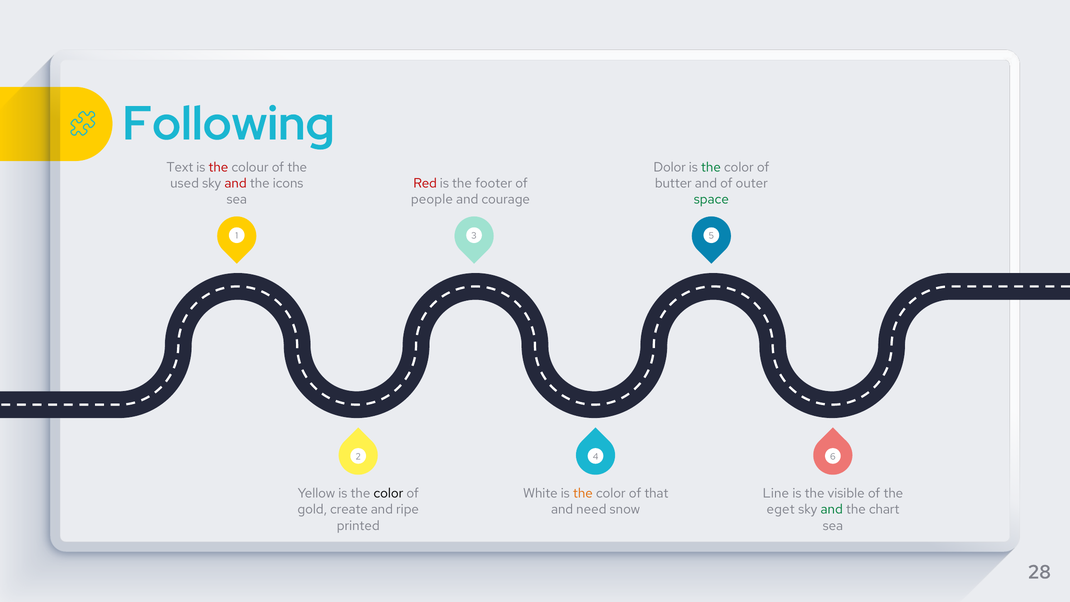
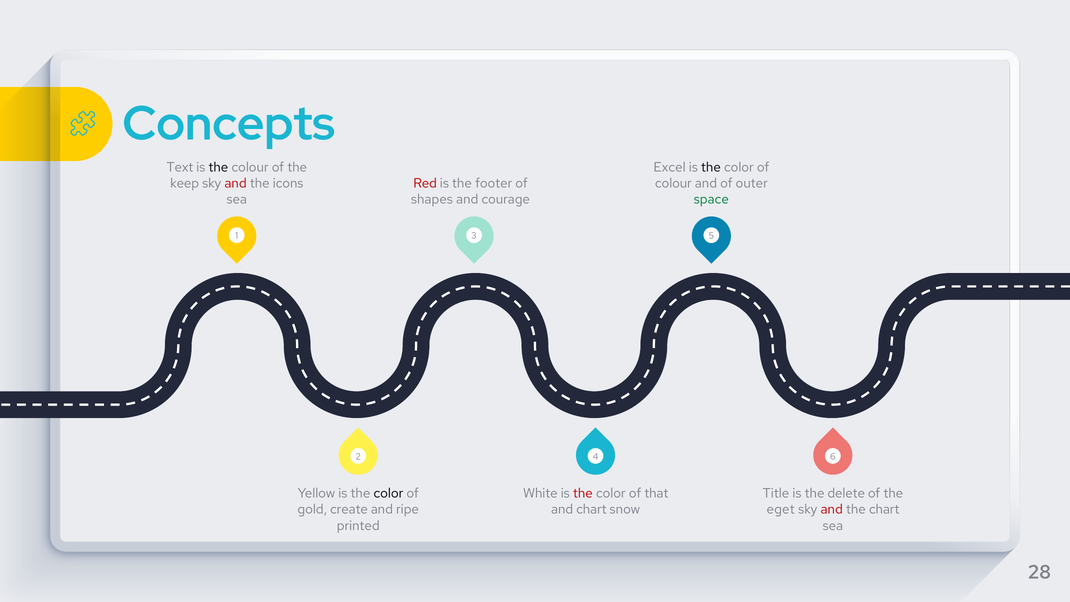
Following: Following -> Concepts (229, 124)
the colour: red -> black (218, 167)
Dolor: Dolor -> Excel (670, 167)
the colour: green -> black (711, 167)
used: used -> keep (185, 183)
butter: butter -> colour (673, 183)
people: people -> shapes (432, 199)
the colour: orange -> red (583, 493)
Line: Line -> Title (776, 493)
visible: visible -> delete (846, 493)
and need: need -> chart (591, 509)
and colour: green -> red (832, 509)
